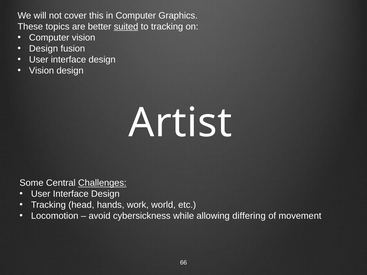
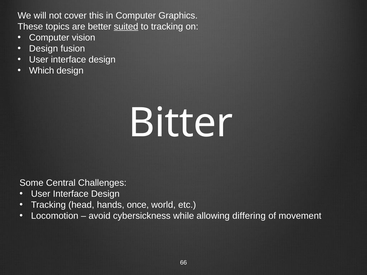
Vision: Vision -> Which (42, 71)
Artist: Artist -> Bitter (181, 123)
Challenges underline: present -> none (102, 183)
work: work -> once (138, 205)
